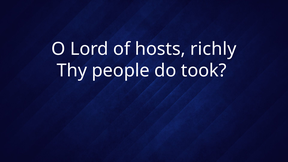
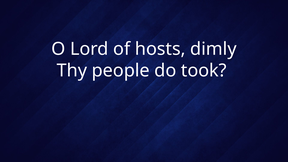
richly: richly -> dimly (213, 49)
